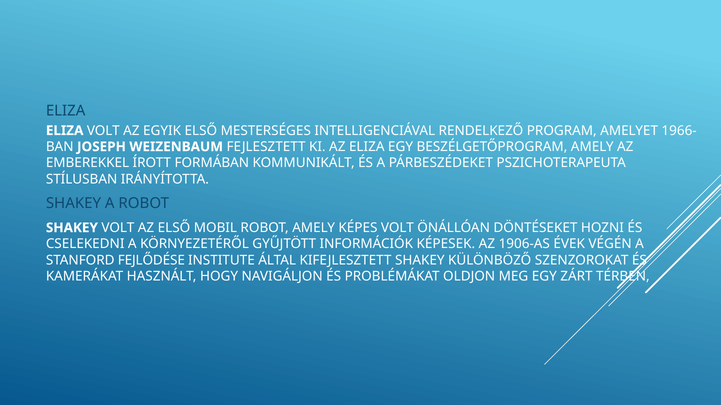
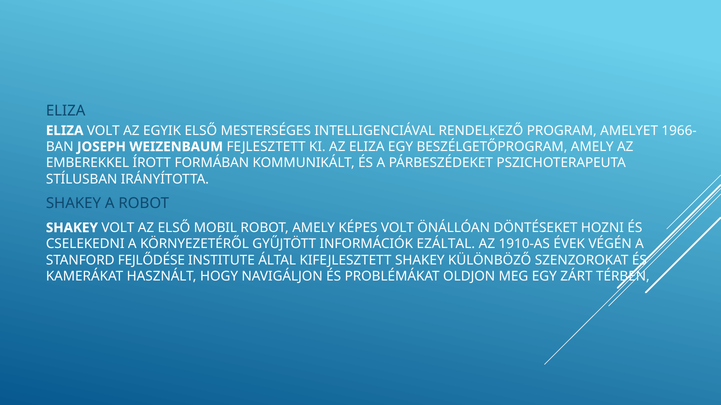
KÉPESEK: KÉPESEK -> EZÁLTAL (446, 244)
1906-AS: 1906-AS -> 1910-AS (524, 244)
